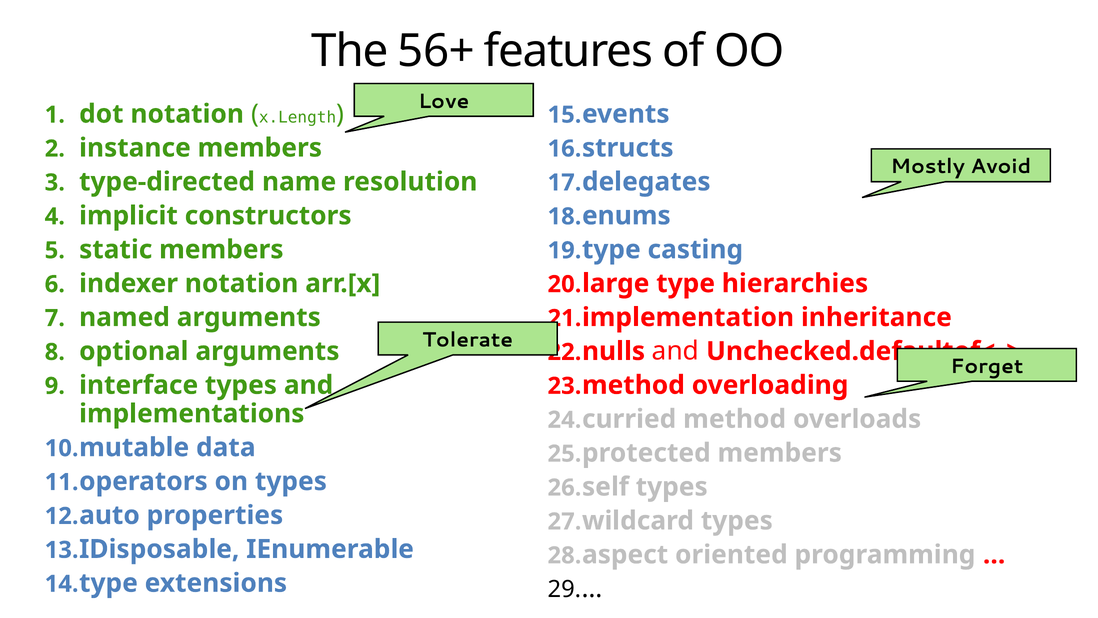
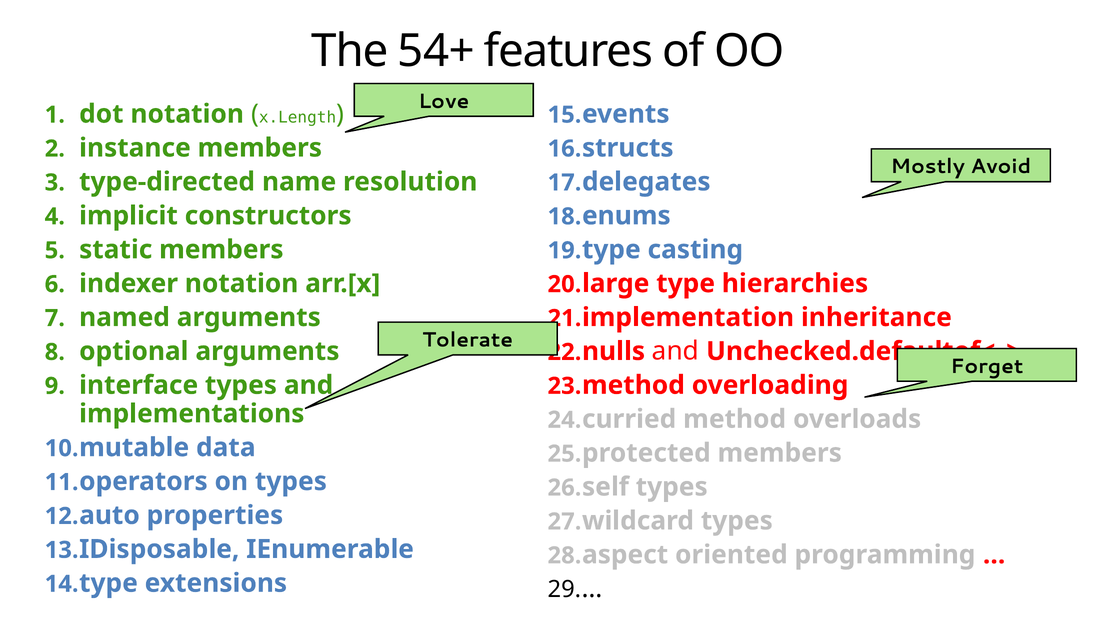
56+: 56+ -> 54+ (436, 51)
